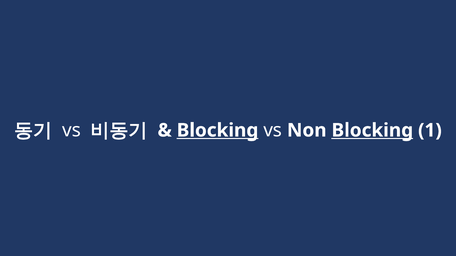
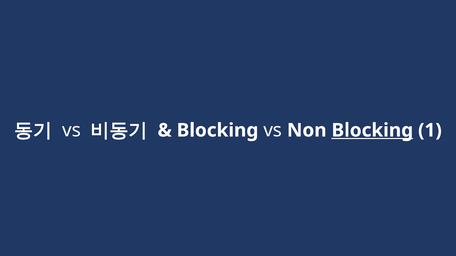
Blocking underline: present -> none (218, 131)
